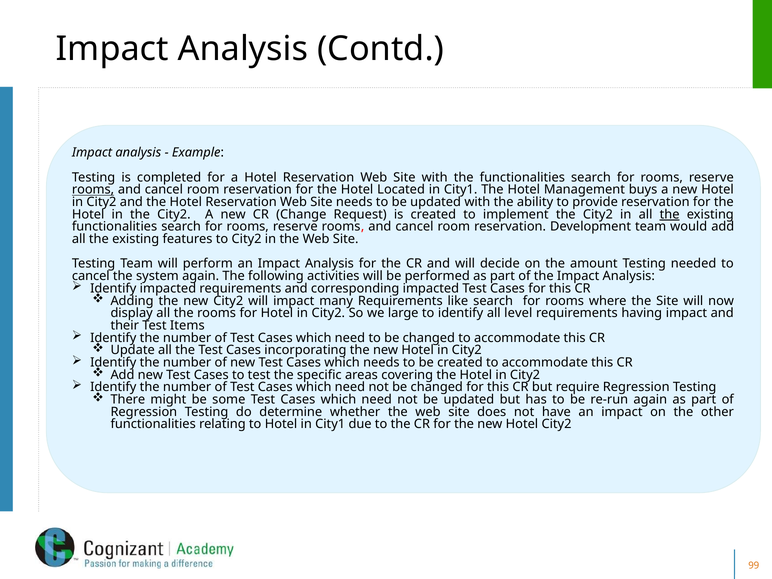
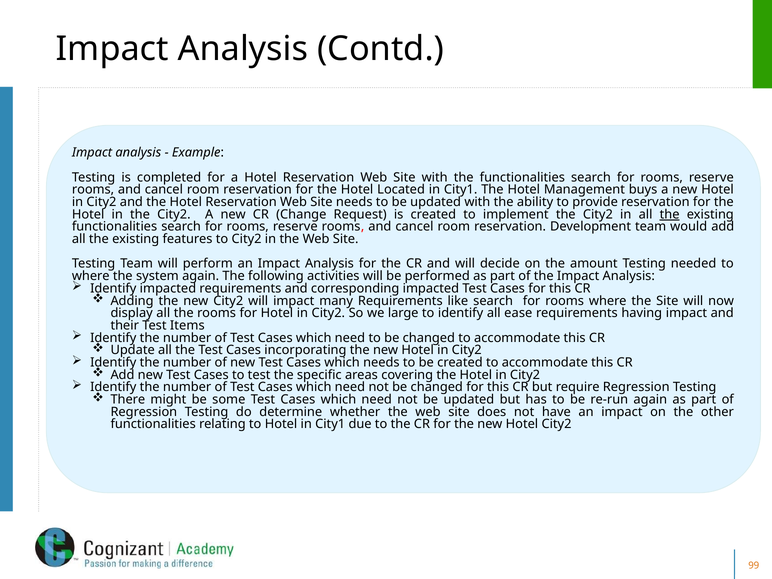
rooms underline: present -> none (93, 190)
cancel: cancel -> where (91, 276)
level: level -> ease (518, 313)
